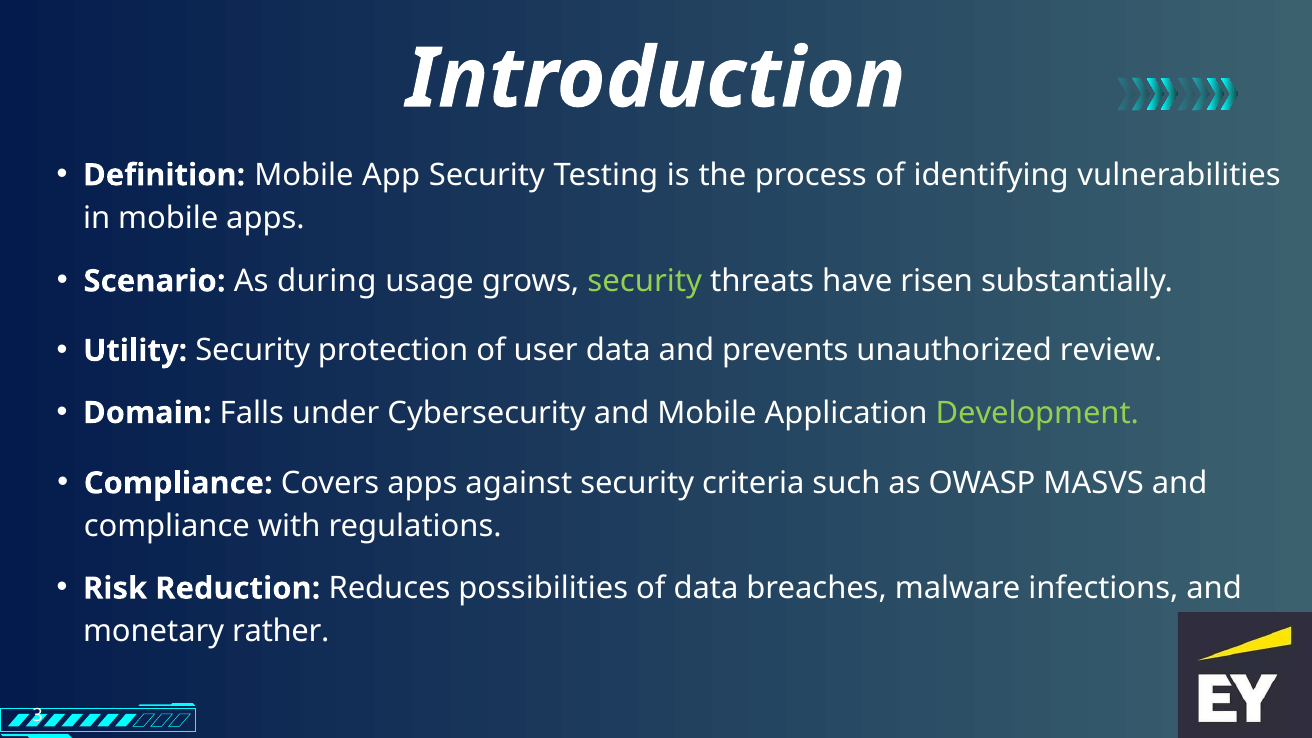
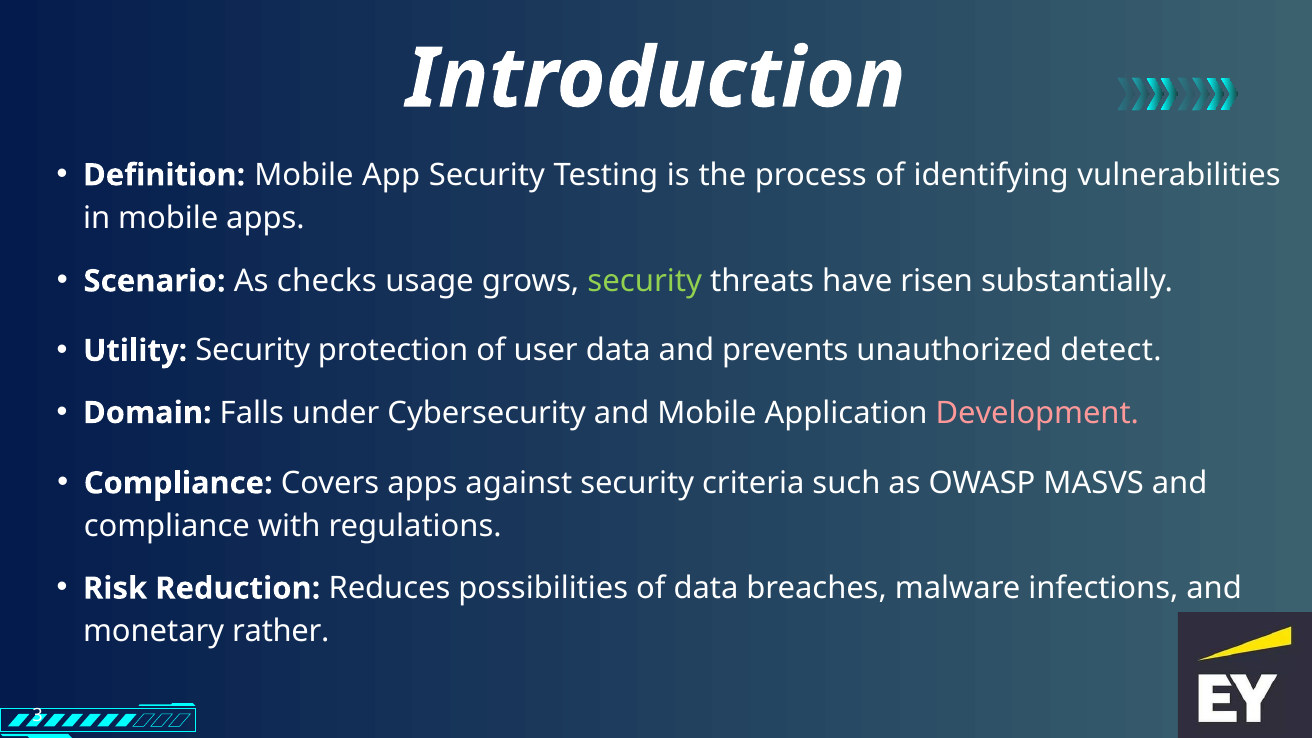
during: during -> checks (327, 281)
review: review -> detect (1111, 351)
Development colour: light green -> pink (1037, 413)
